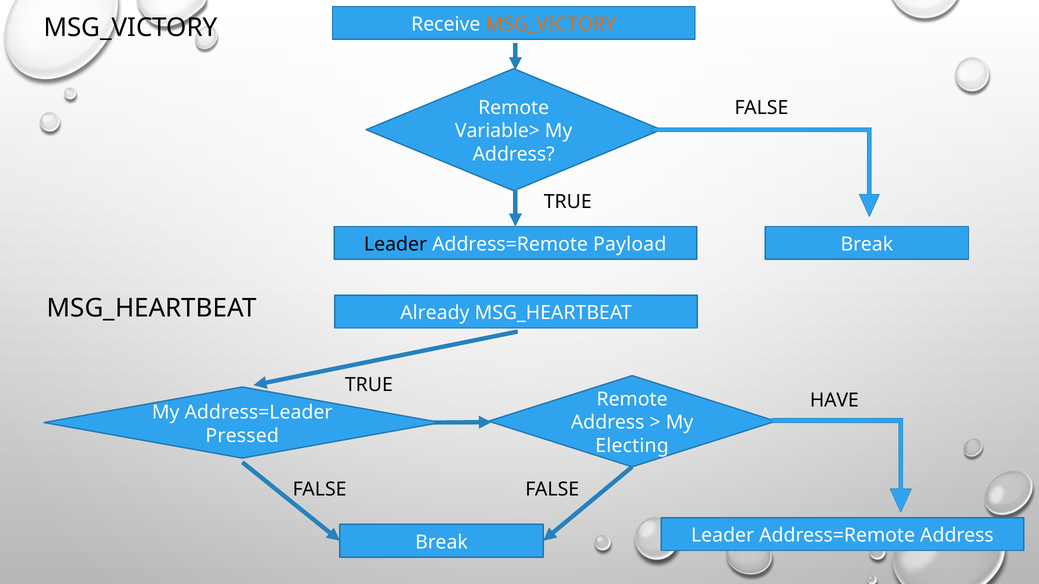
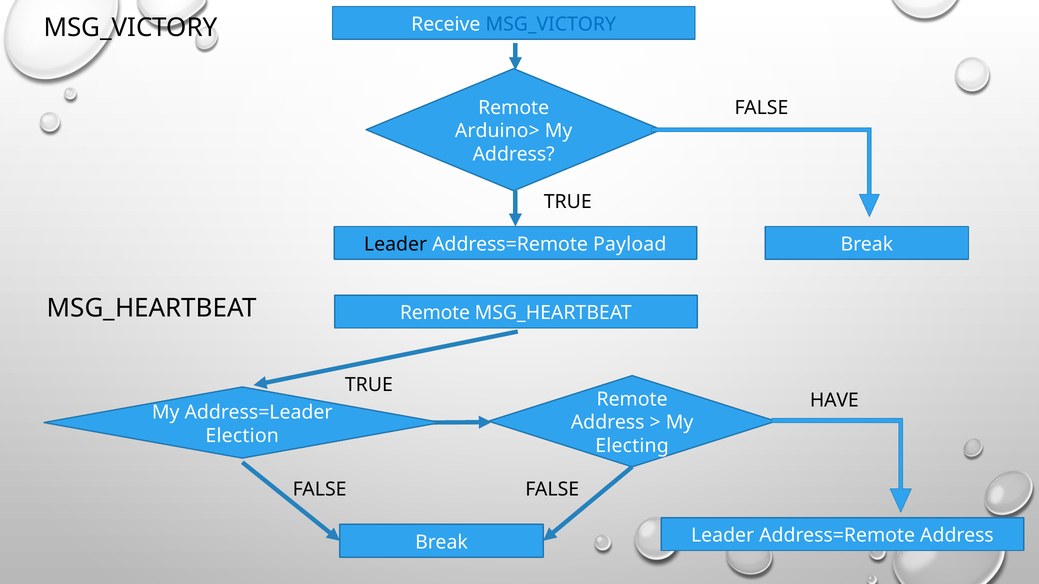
MSG_VICTORY colour: orange -> blue (551, 24)
Variable>: Variable> -> Arduino> (497, 131)
Already: Already -> Remote (435, 313)
Pressed: Pressed -> Election (242, 436)
